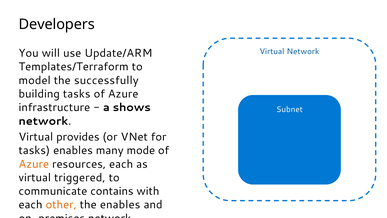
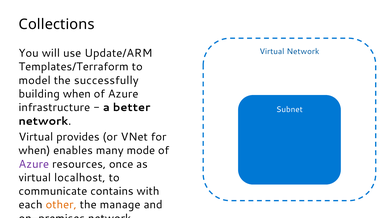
Developers: Developers -> Collections (57, 24)
building tasks: tasks -> when (77, 94)
shows: shows -> better (132, 107)
tasks: tasks -> when (34, 150)
Azure colour: orange -> purple (34, 164)
resources each: each -> once (121, 164)
triggered: triggered -> localhost (80, 177)
the enables: enables -> manage (120, 204)
